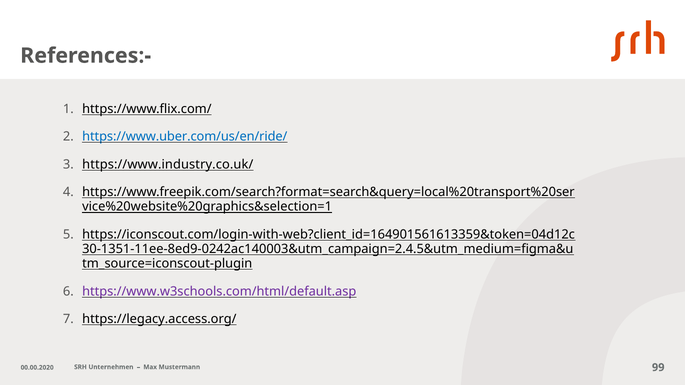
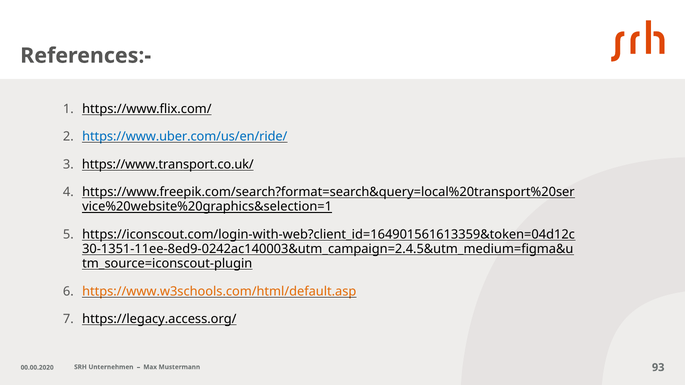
https://www.industry.co.uk/: https://www.industry.co.uk/ -> https://www.transport.co.uk/ (168, 164)
https://www.w3schools.com/html/default.asp colour: purple -> orange (219, 292)
99: 99 -> 93 (658, 368)
